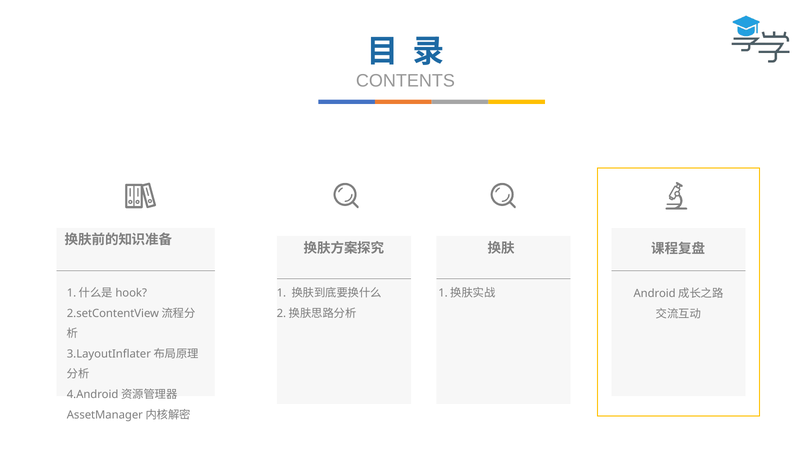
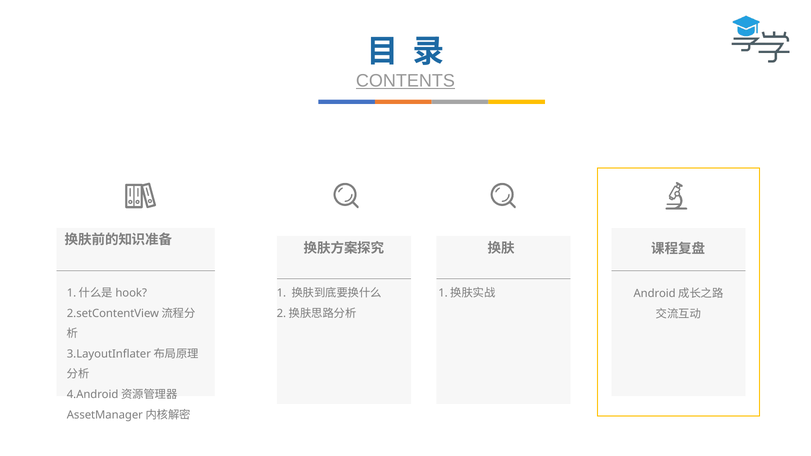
CONTENTS underline: none -> present (405, 81)
